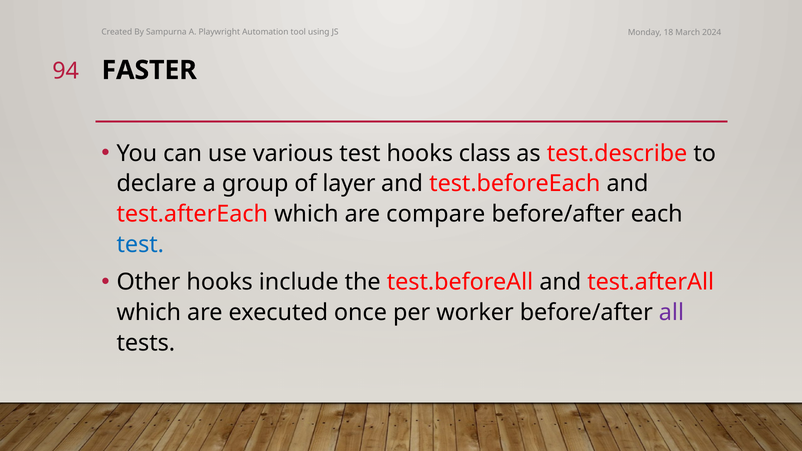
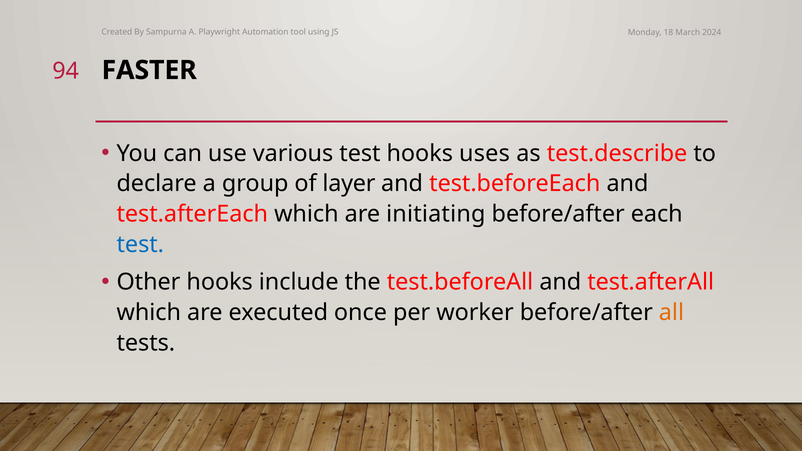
class: class -> uses (485, 153)
compare: compare -> initiating (436, 214)
all colour: purple -> orange (671, 313)
